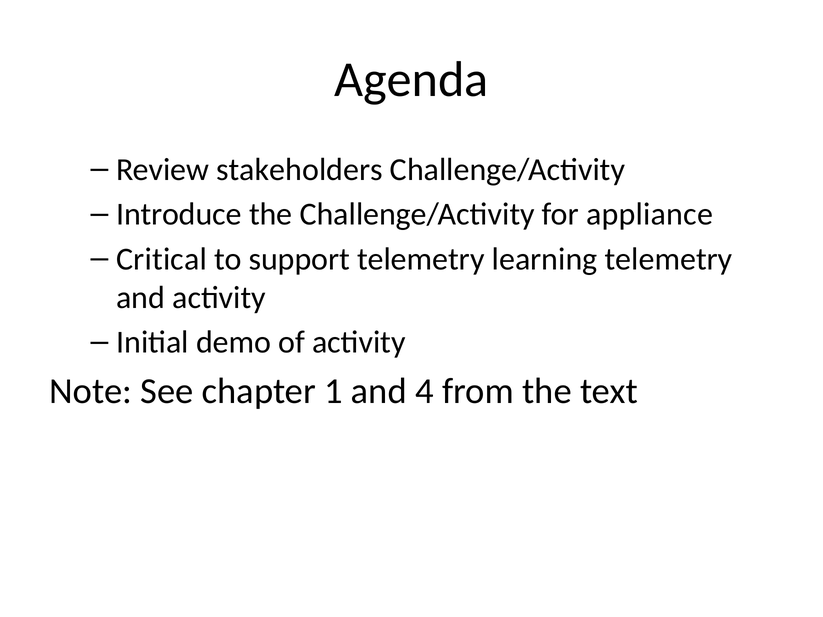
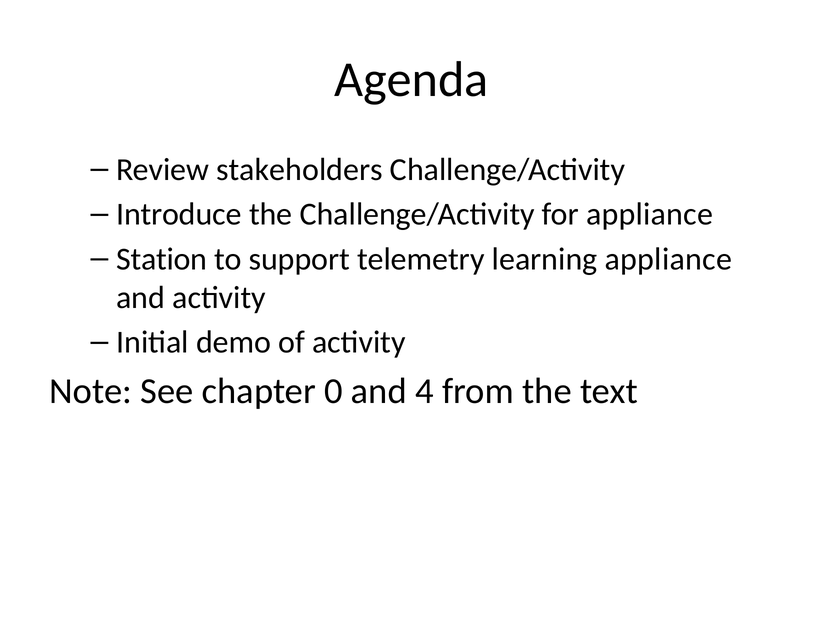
Critical: Critical -> Station (162, 259)
learning telemetry: telemetry -> appliance (668, 259)
1: 1 -> 0 (333, 391)
